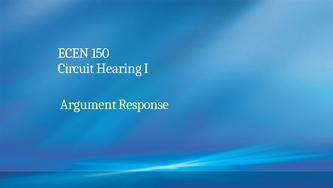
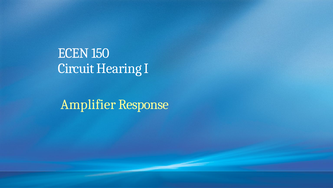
Argument: Argument -> Amplifier (88, 104)
